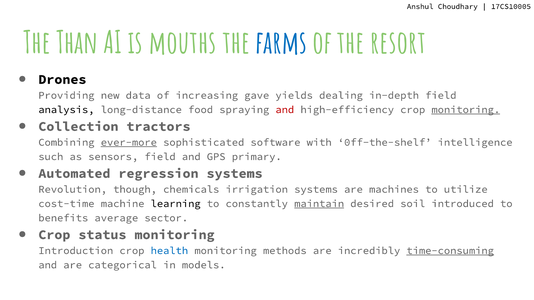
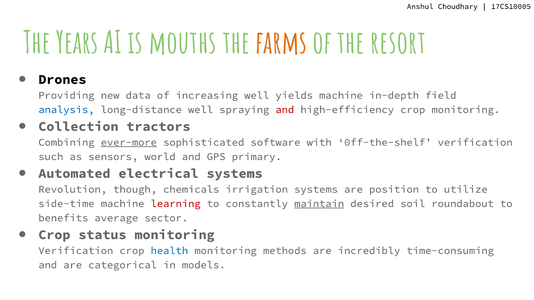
Than: Than -> Years (77, 43)
farms colour: blue -> orange (281, 43)
increasing gave: gave -> well (257, 95)
yields dealing: dealing -> machine (341, 95)
analysis colour: black -> blue (66, 110)
long-distance food: food -> well (201, 110)
monitoring underline: present -> none (466, 110)
0ff-the-shelf intelligence: intelligence -> verification (475, 142)
sensors field: field -> world (160, 157)
regression: regression -> electrical (158, 174)
machines: machines -> position (394, 190)
cost-time: cost-time -> side-time (66, 204)
learning colour: black -> red (176, 204)
introduced: introduced -> roundabout (463, 204)
Introduction: Introduction -> Verification (76, 251)
time-consuming underline: present -> none (450, 251)
